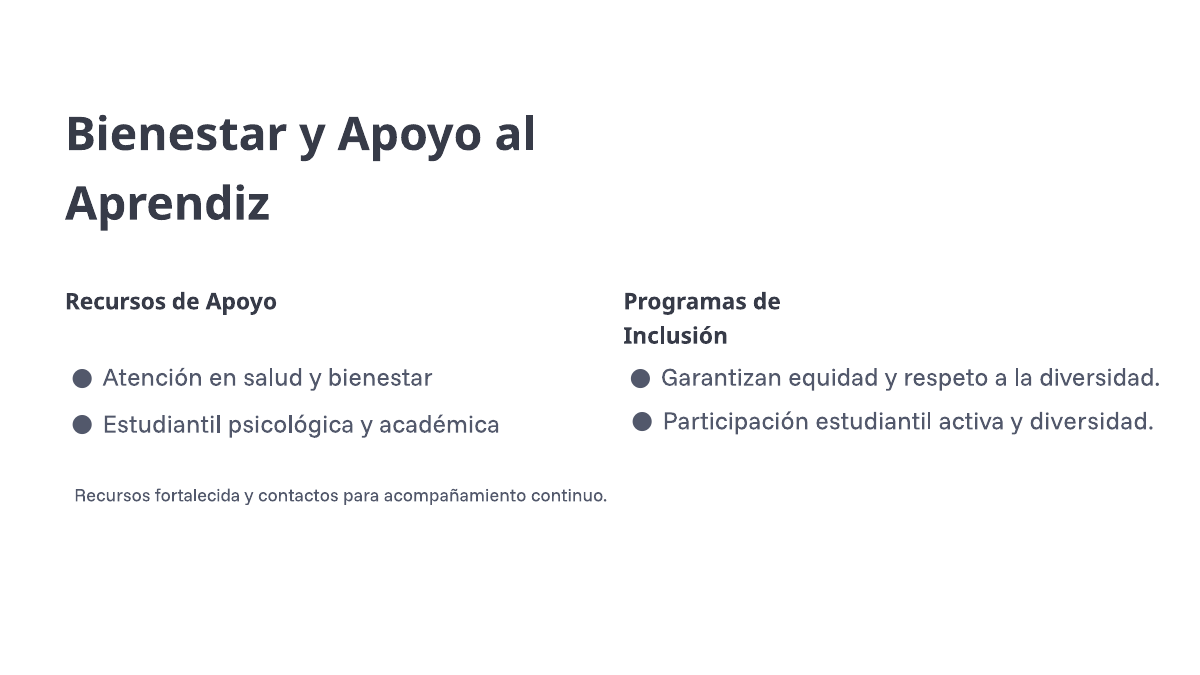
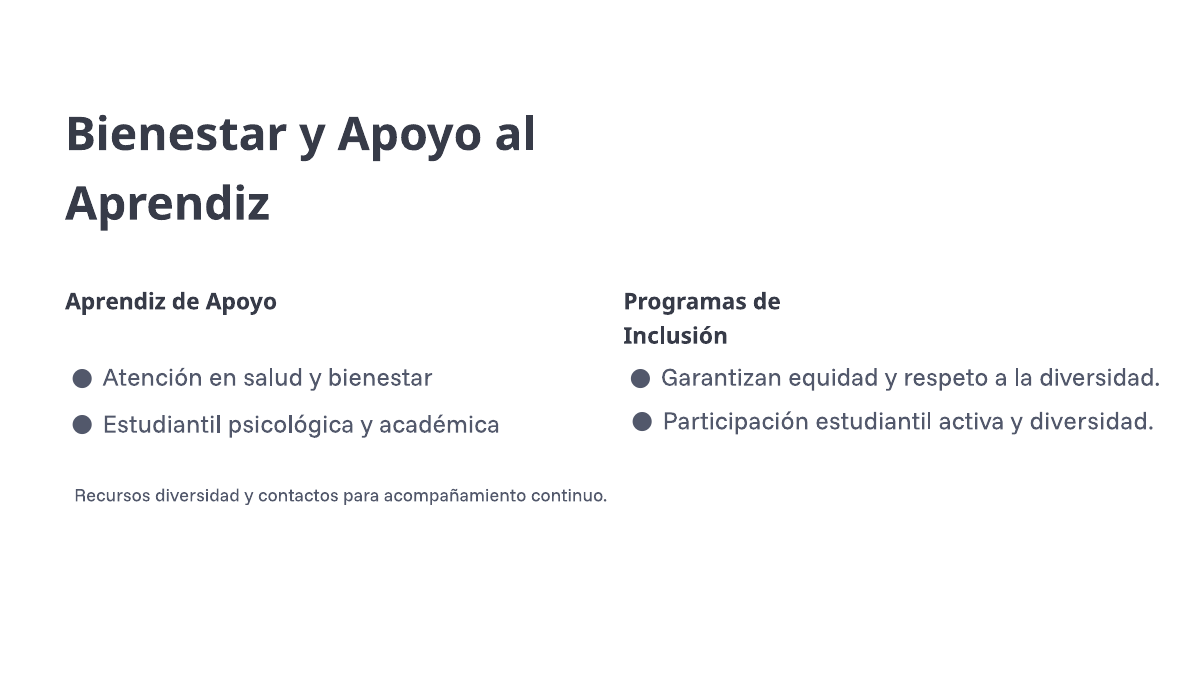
Recursos: Recursos -> Aprendiz (115, 302)
Recursos fortalecida: fortalecida -> diversidad (197, 495)
